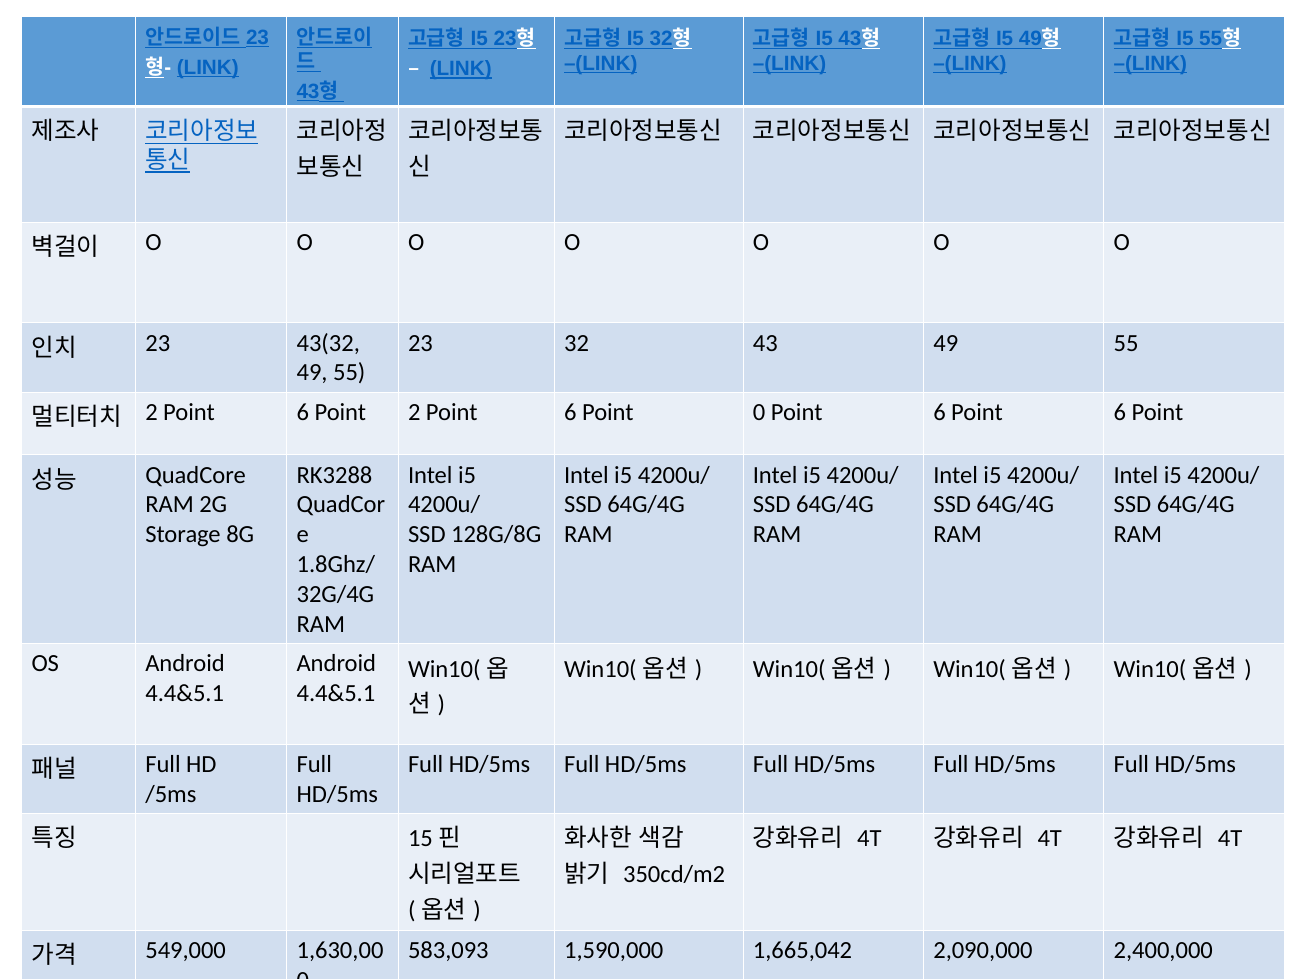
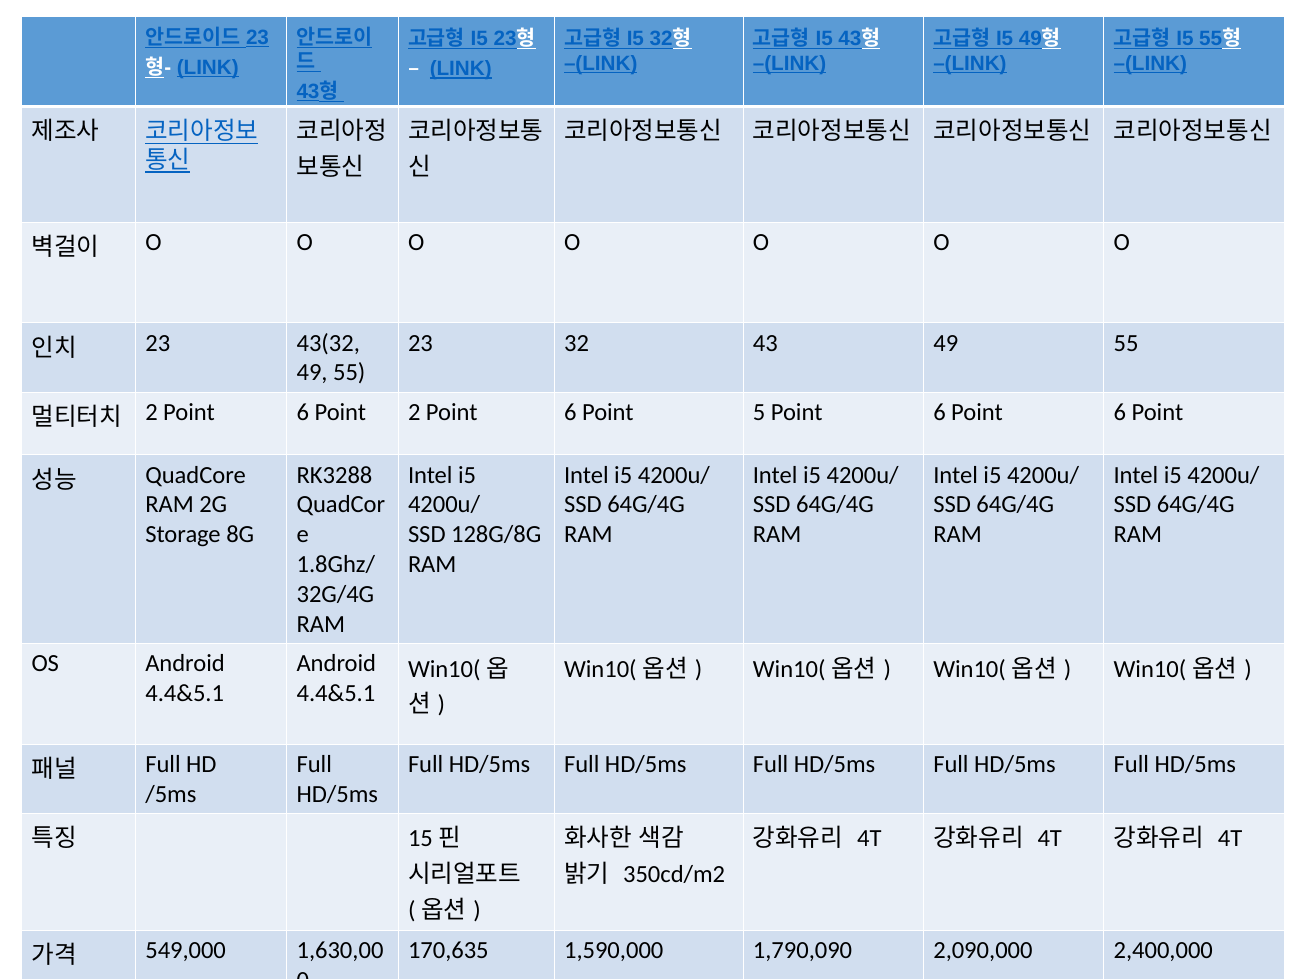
Point 0: 0 -> 5 (759, 412)
583,093: 583,093 -> 170,635 (448, 950)
1,665,042: 1,665,042 -> 1,790,090 (803, 950)
